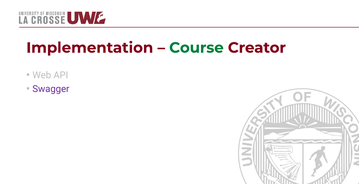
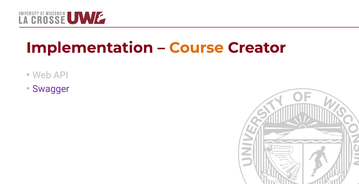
Course colour: green -> orange (196, 48)
